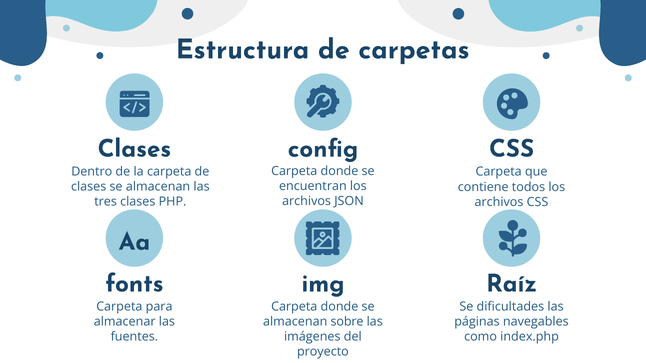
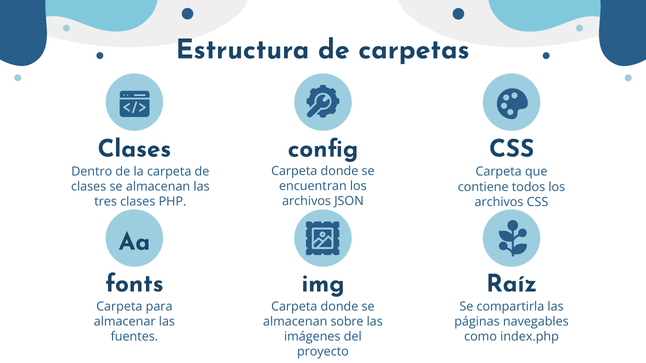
dificultades: dificultades -> compartirla (510, 307)
